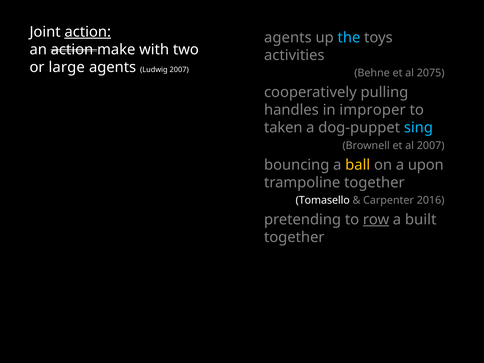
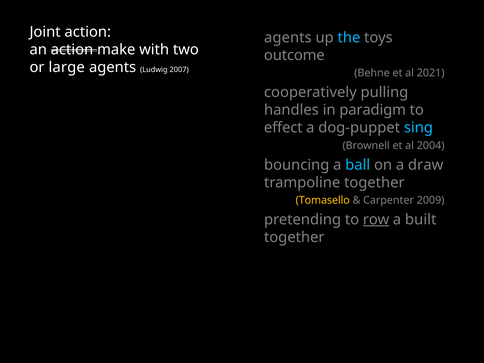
action underline: present -> none (88, 32)
activities: activities -> outcome (294, 55)
2075: 2075 -> 2021 (431, 73)
improper: improper -> paradigm (373, 110)
taken: taken -> effect (283, 128)
al 2007: 2007 -> 2004 (431, 145)
ball colour: yellow -> light blue (358, 165)
upon: upon -> draw (426, 165)
Tomasello colour: white -> yellow (323, 200)
2016: 2016 -> 2009 (431, 200)
